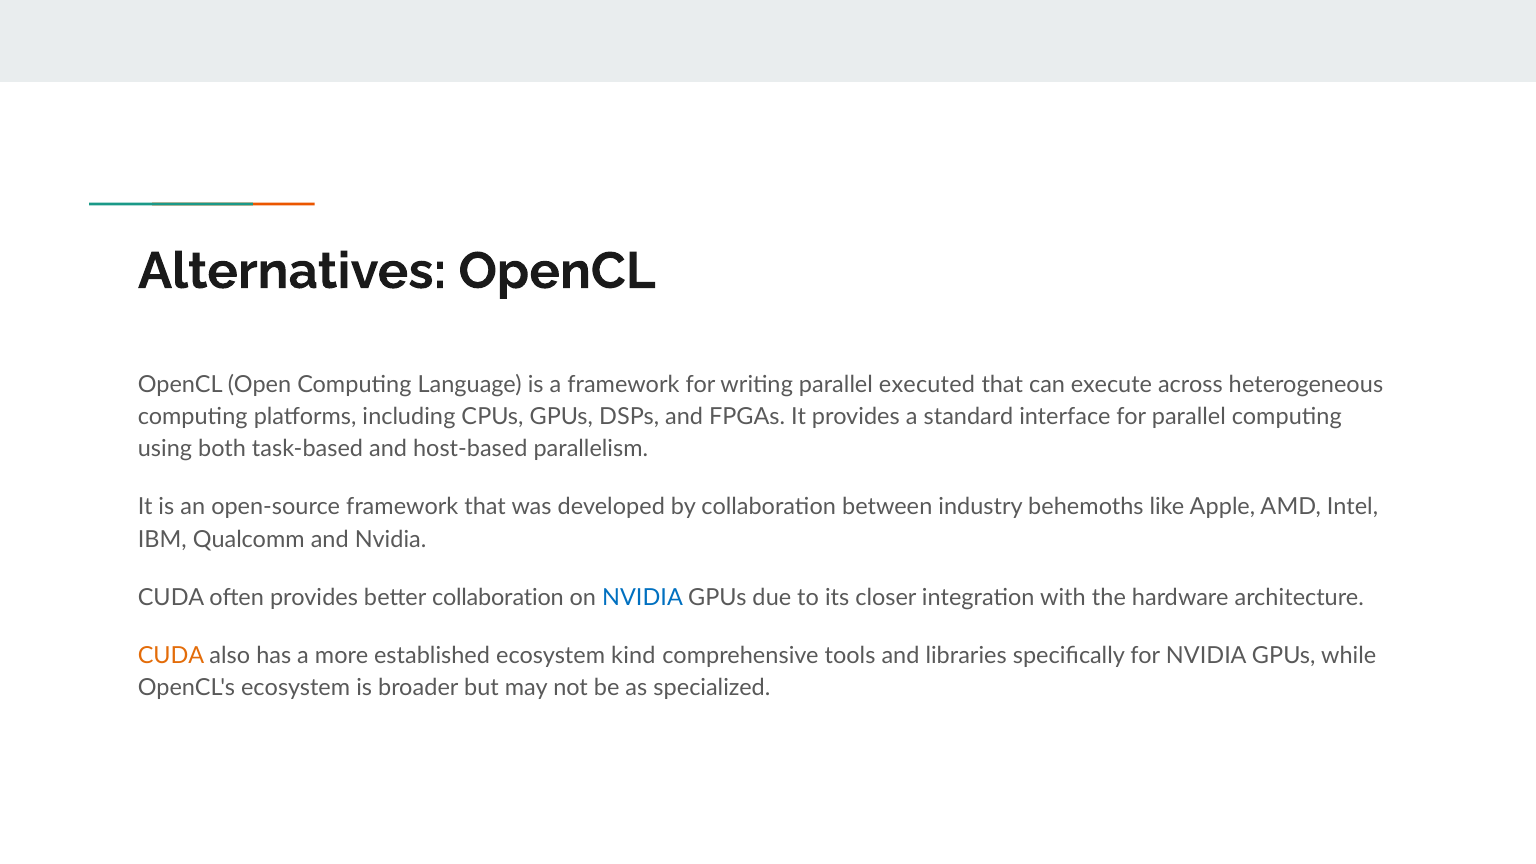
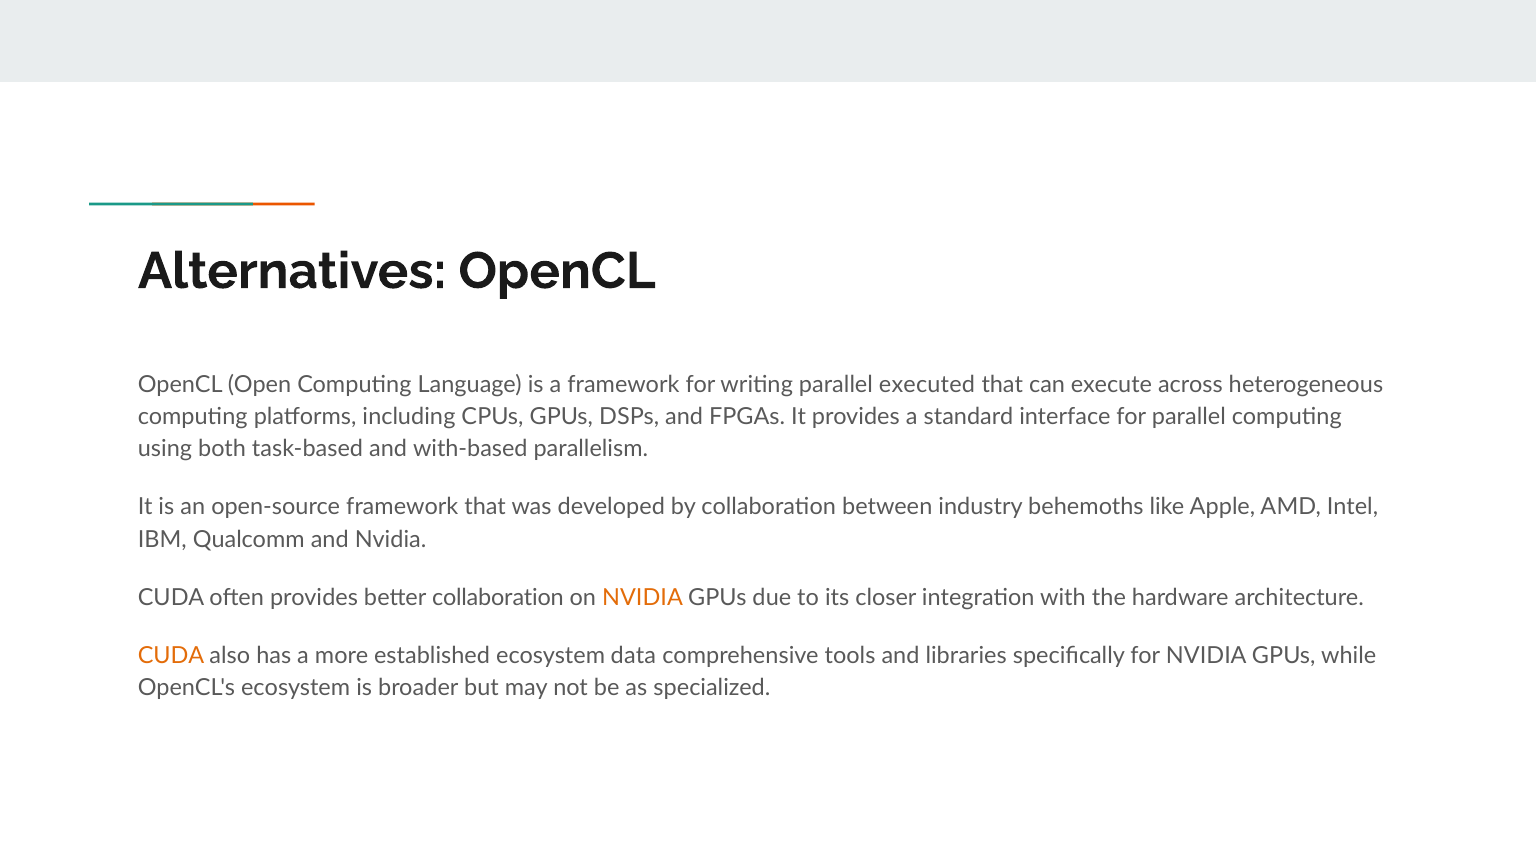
host-based: host-based -> with-based (470, 449)
NVIDIA colour: blue -> orange (643, 597)
kind: kind -> data (633, 655)
